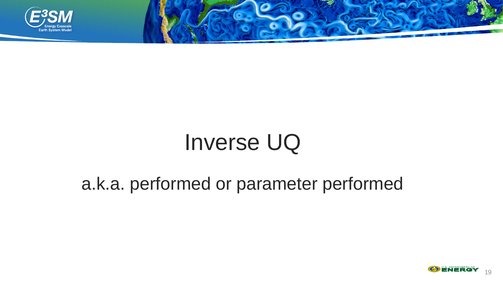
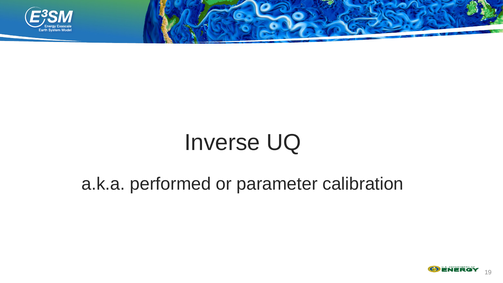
parameter performed: performed -> calibration (363, 184)
